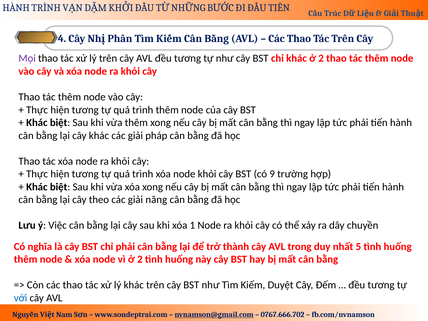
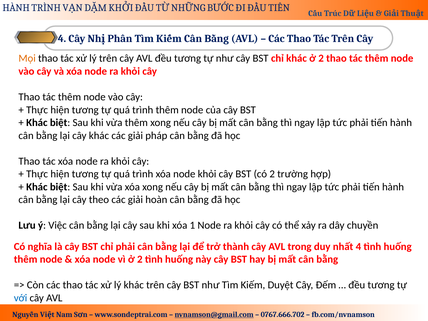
Mọi colour: purple -> orange (27, 58)
có 9: 9 -> 2 (272, 174)
năng: năng -> hoàn (156, 200)
nhất 5: 5 -> 4 (358, 246)
